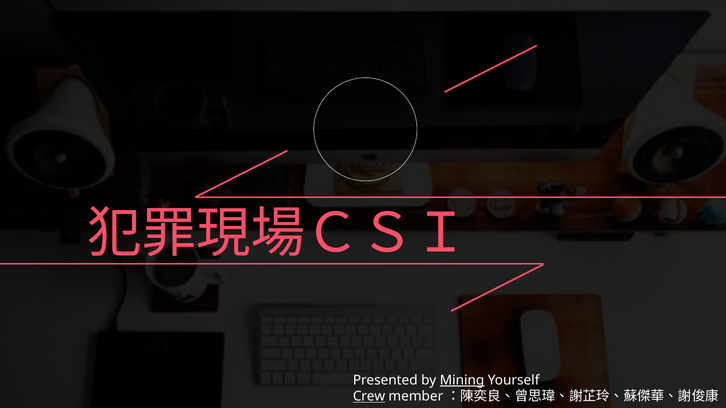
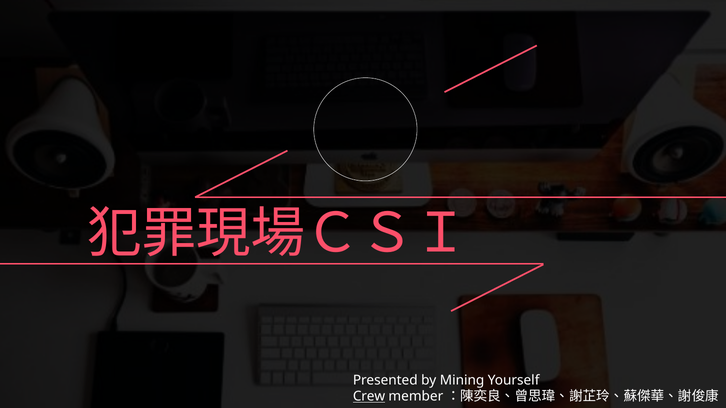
Mining underline: present -> none (462, 380)
